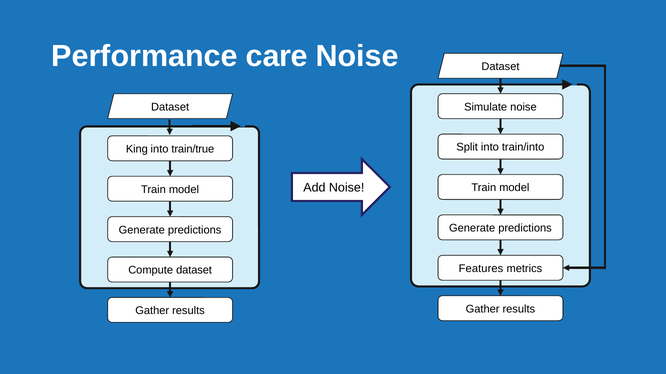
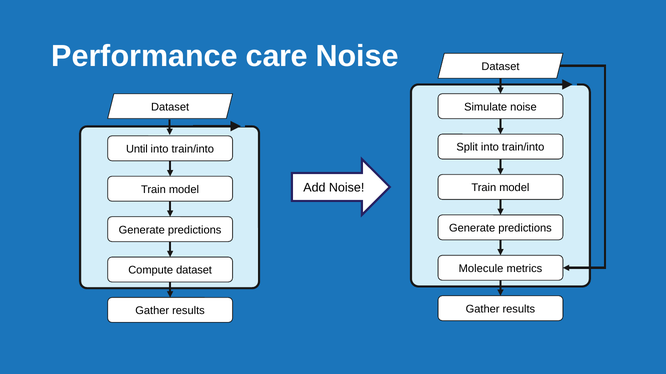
King: King -> Until (137, 149)
train/true: train/true -> train/into (193, 149)
Features: Features -> Molecule (481, 269)
